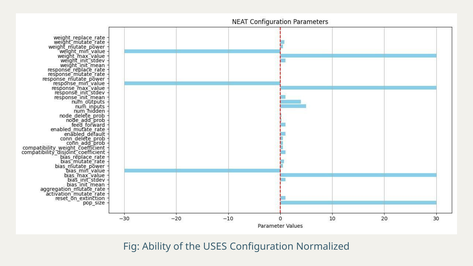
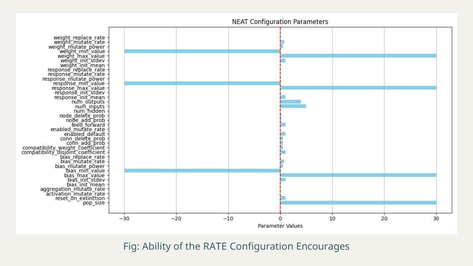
USES: USES -> RATE (215, 247)
Normalized: Normalized -> Encourages (323, 247)
